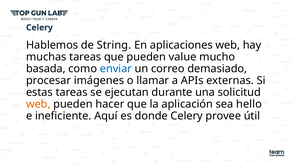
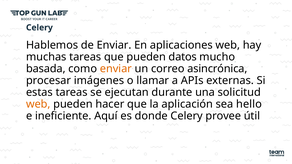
de String: String -> Enviar (114, 45)
value: value -> datos (183, 57)
enviar colour: blue -> orange (116, 69)
demasiado: demasiado -> asincrónica (217, 69)
